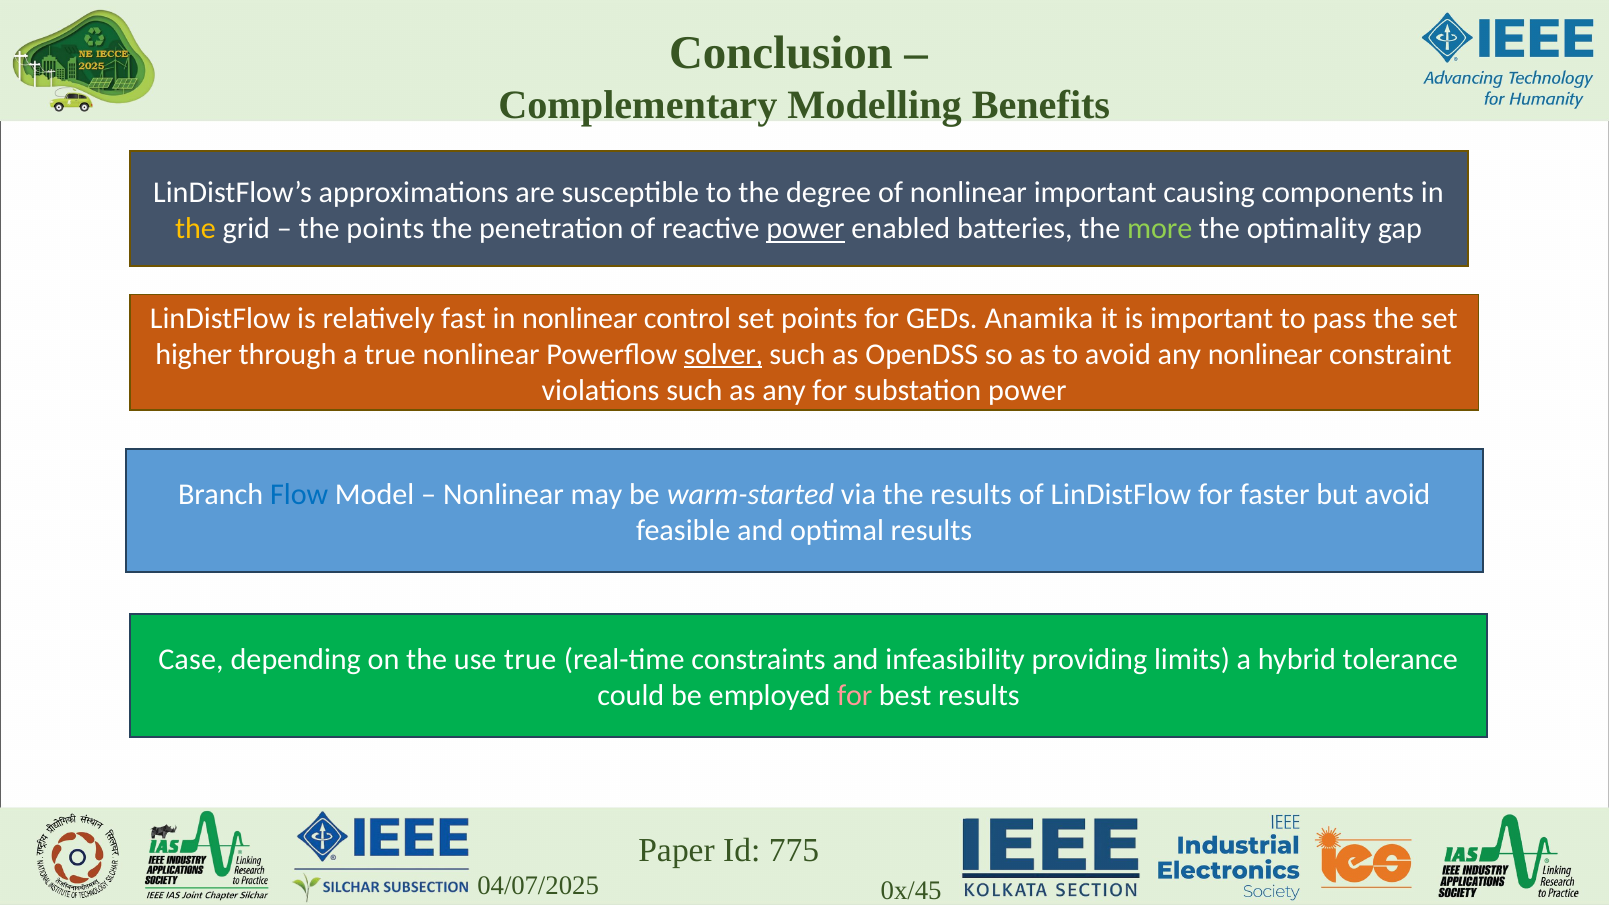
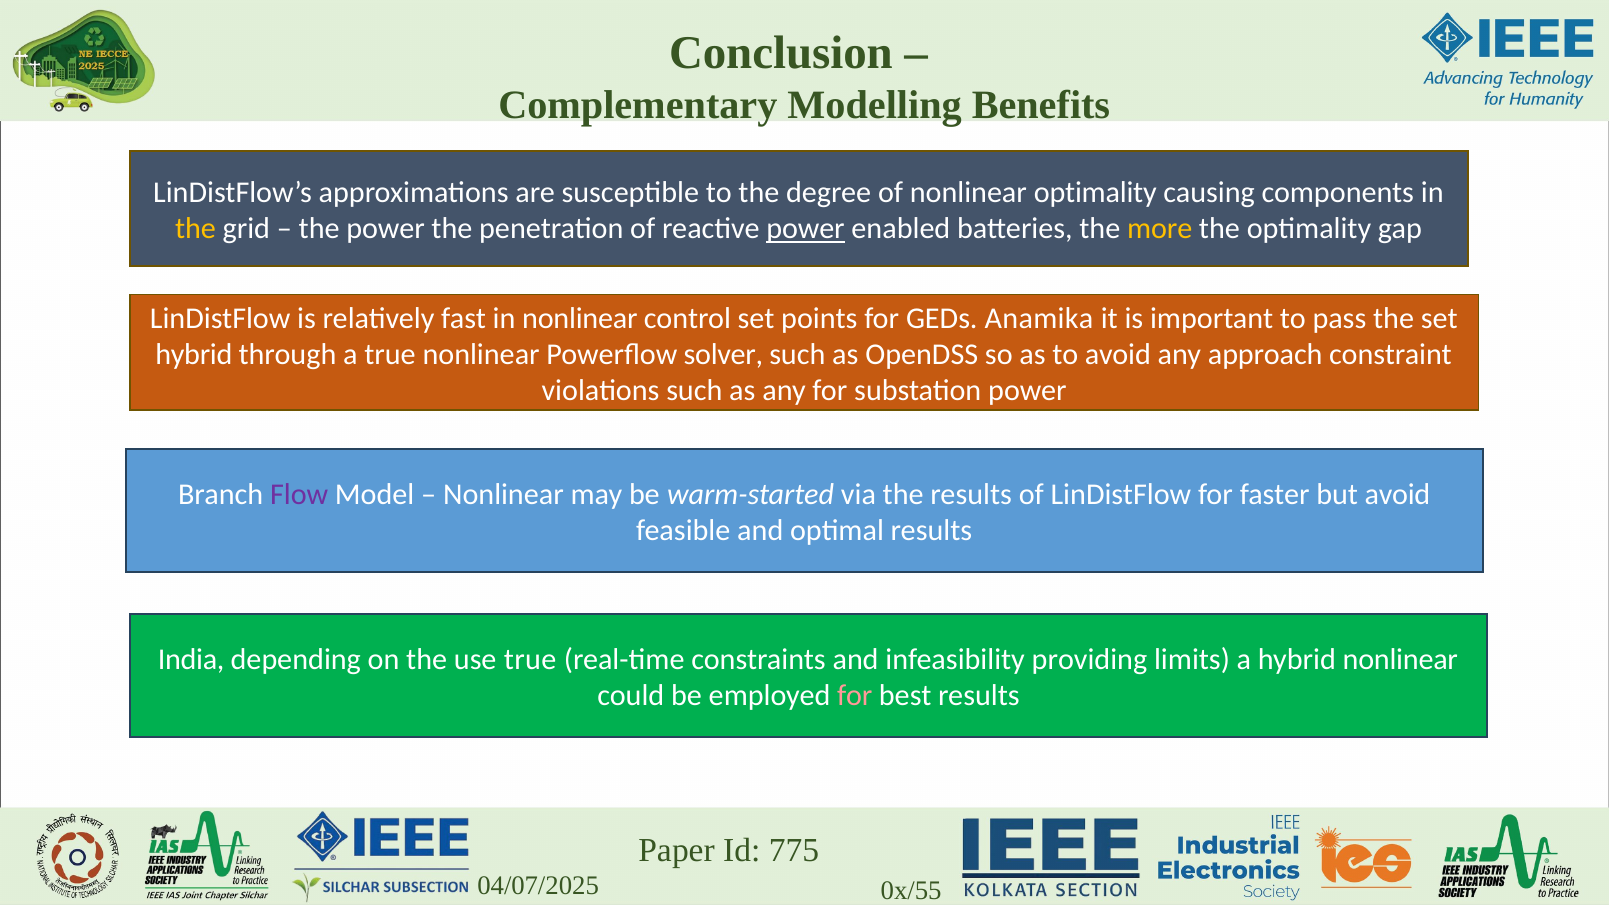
nonlinear important: important -> optimality (1095, 193)
the points: points -> power (386, 229)
more colour: light green -> yellow (1160, 229)
higher: higher -> hybrid (194, 354)
solver underline: present -> none (723, 354)
any nonlinear: nonlinear -> approach (1265, 354)
Flow colour: blue -> purple (299, 495)
Case: Case -> India (191, 660)
hybrid tolerance: tolerance -> nonlinear (1400, 660)
0x/45: 0x/45 -> 0x/55 (911, 891)
